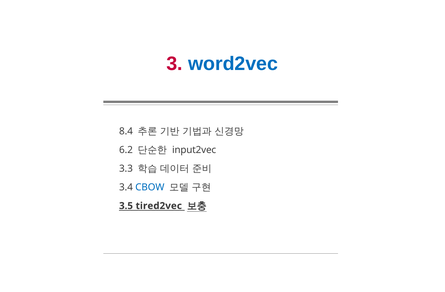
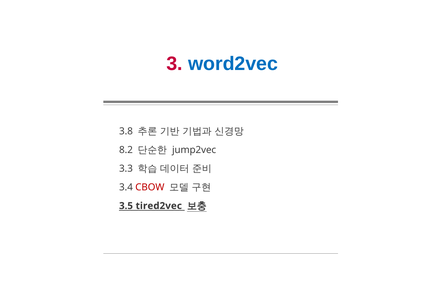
8.4: 8.4 -> 3.8 (126, 132)
6.2: 6.2 -> 8.2 (126, 150)
input2vec: input2vec -> jump2vec (194, 150)
CBOW colour: blue -> red (150, 187)
